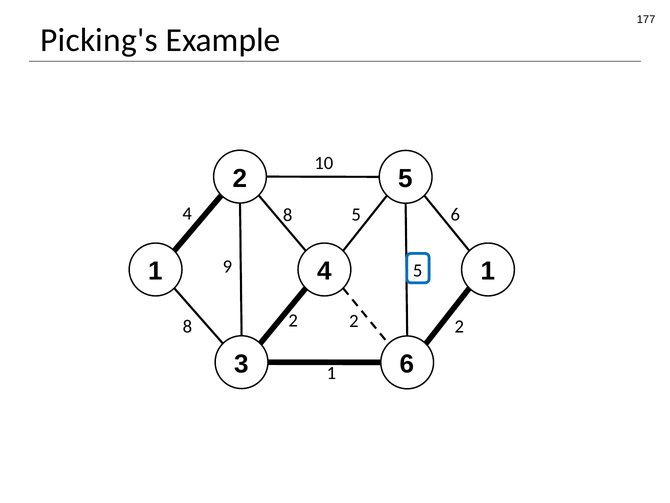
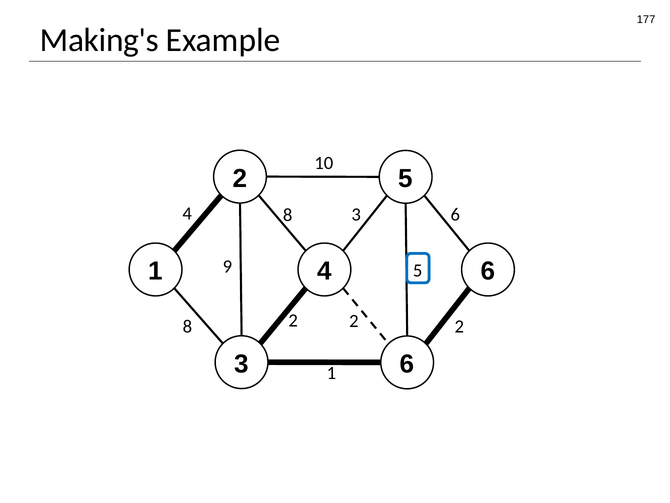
Picking's: Picking's -> Making's (99, 40)
8 5: 5 -> 3 (356, 214)
4 1: 1 -> 6 (488, 271)
